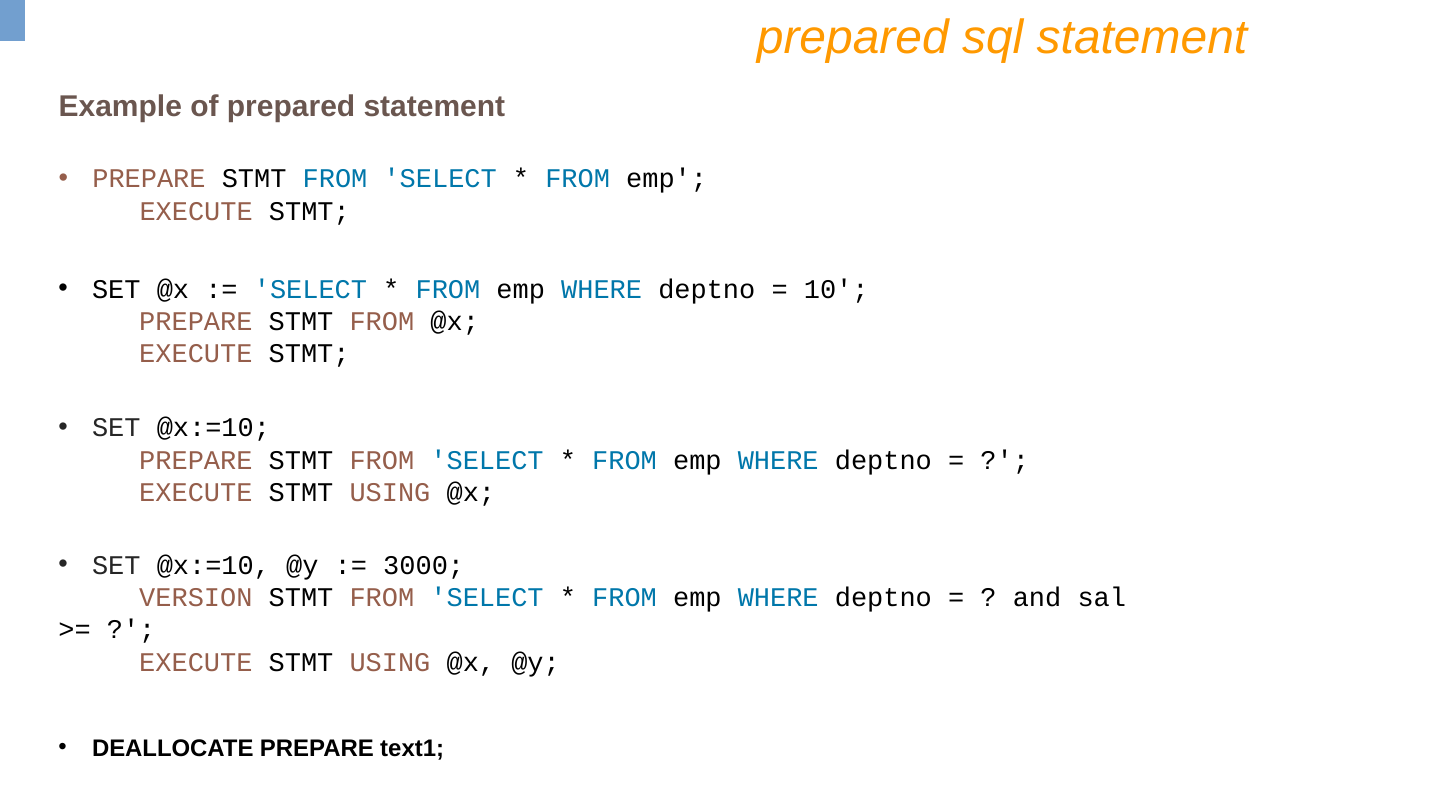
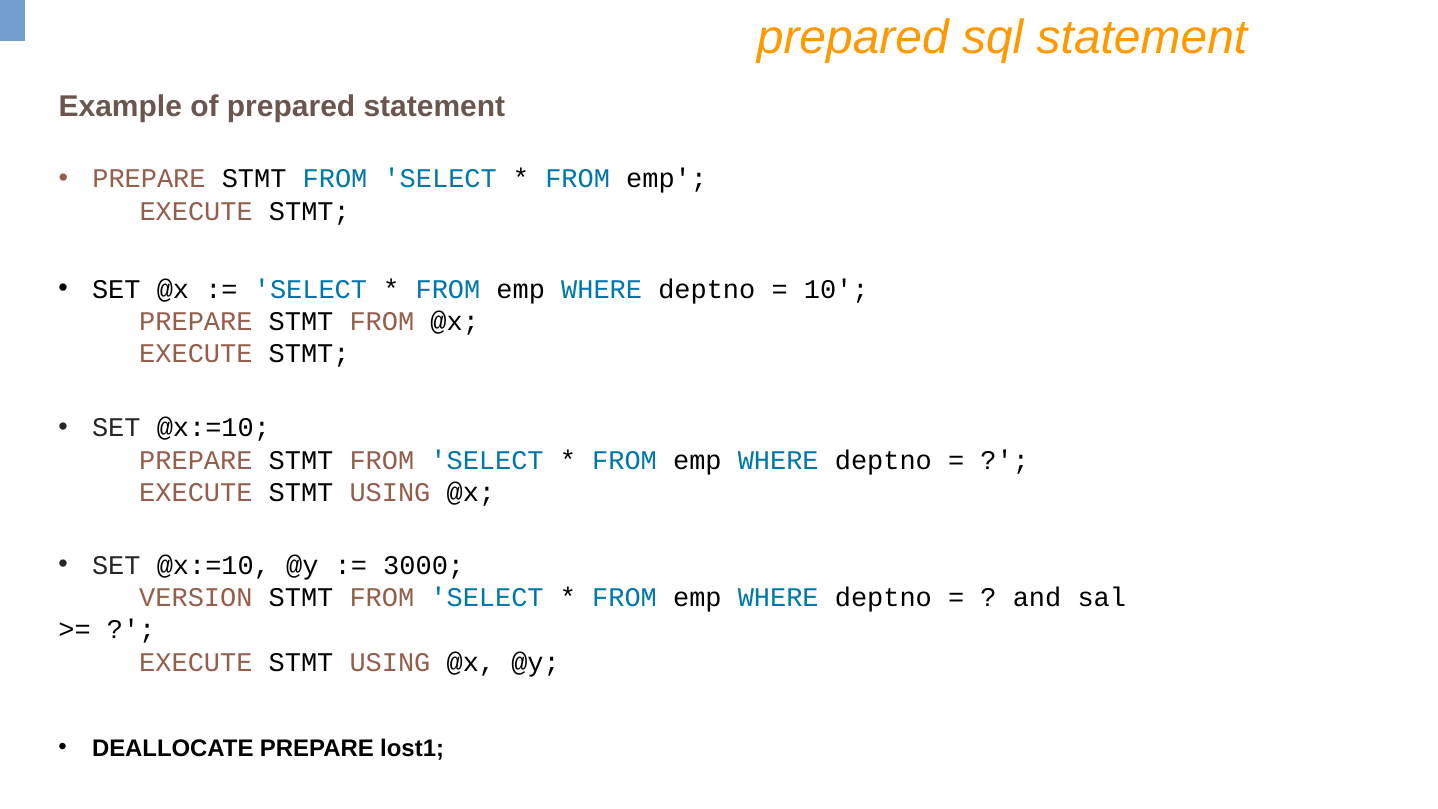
text1: text1 -> lost1 (412, 748)
